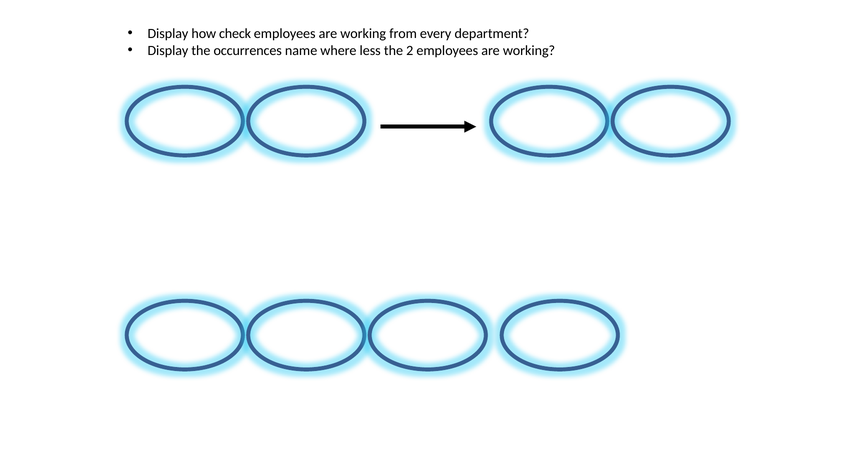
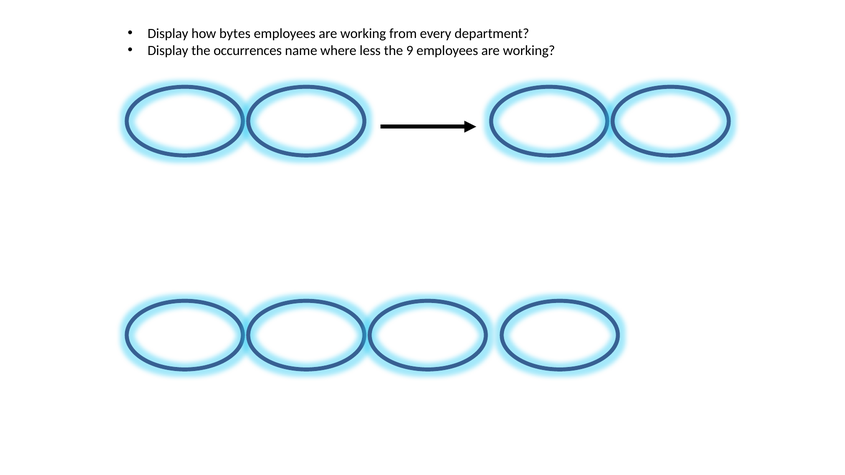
check: check -> bytes (235, 34)
2: 2 -> 9 (410, 51)
